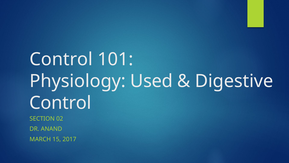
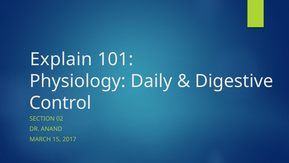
Control: Control -> Explain (61, 59)
Used: Used -> Daily (151, 81)
